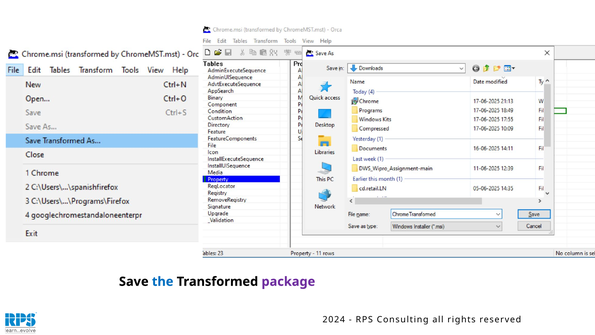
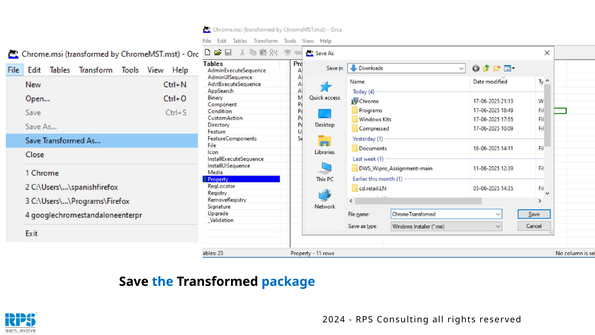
package colour: purple -> blue (288, 281)
